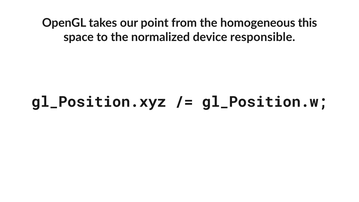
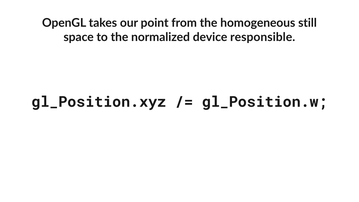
this: this -> still (307, 23)
